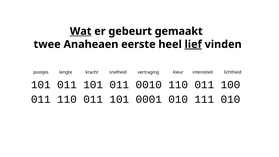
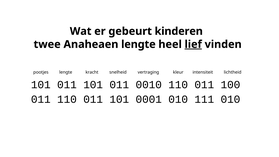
Wat underline: present -> none (81, 31)
gemaakt: gemaakt -> kinderen (179, 31)
Anaheaen eerste: eerste -> lengte (138, 44)
